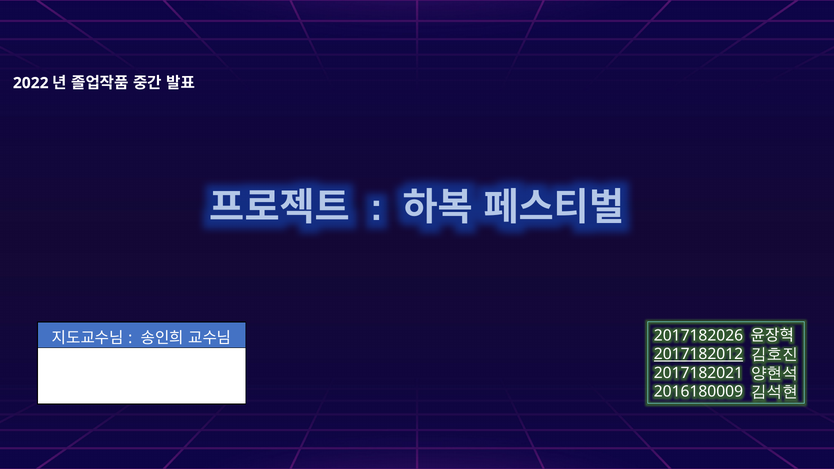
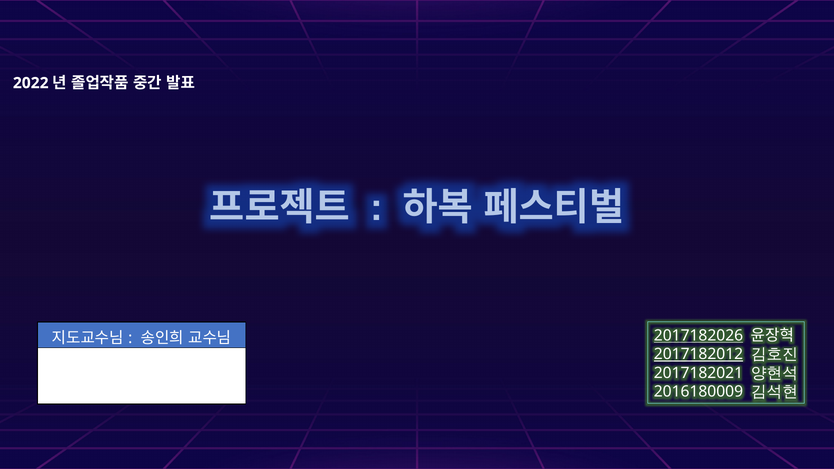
2017182026 underline: none -> present (698, 336)
